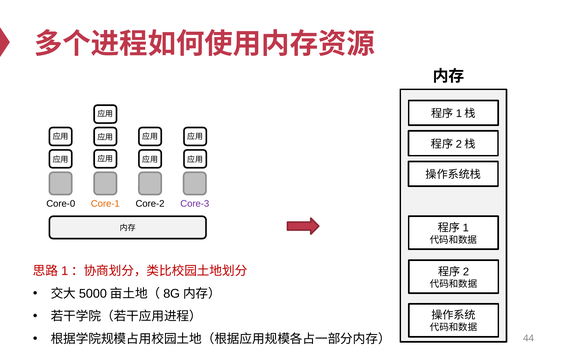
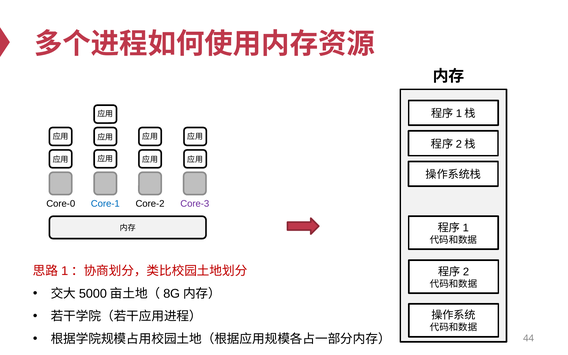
Core-1 colour: orange -> blue (105, 204)
